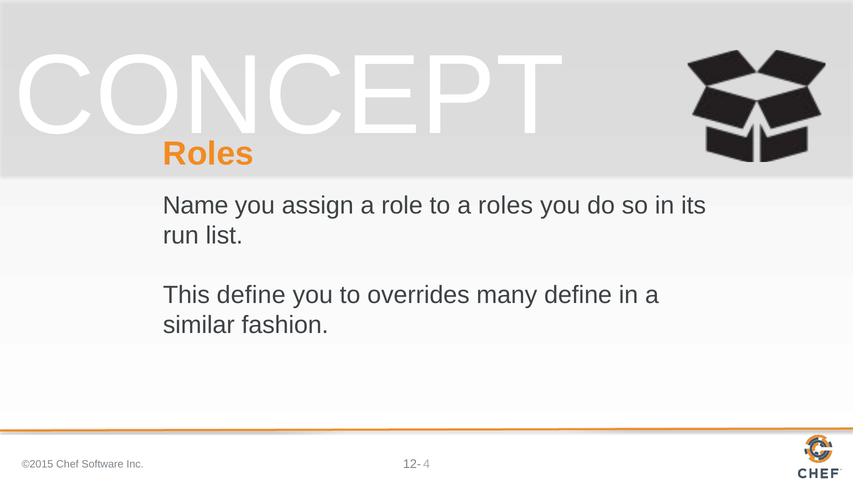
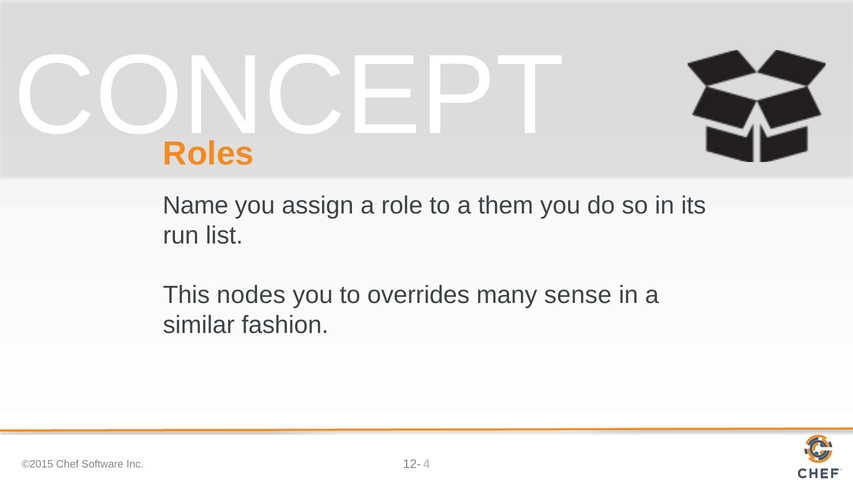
a roles: roles -> them (506, 205)
This define: define -> nodes (251, 295)
many define: define -> sense (578, 295)
